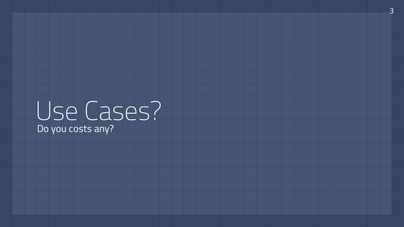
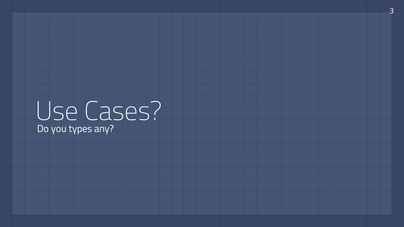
costs: costs -> types (80, 129)
